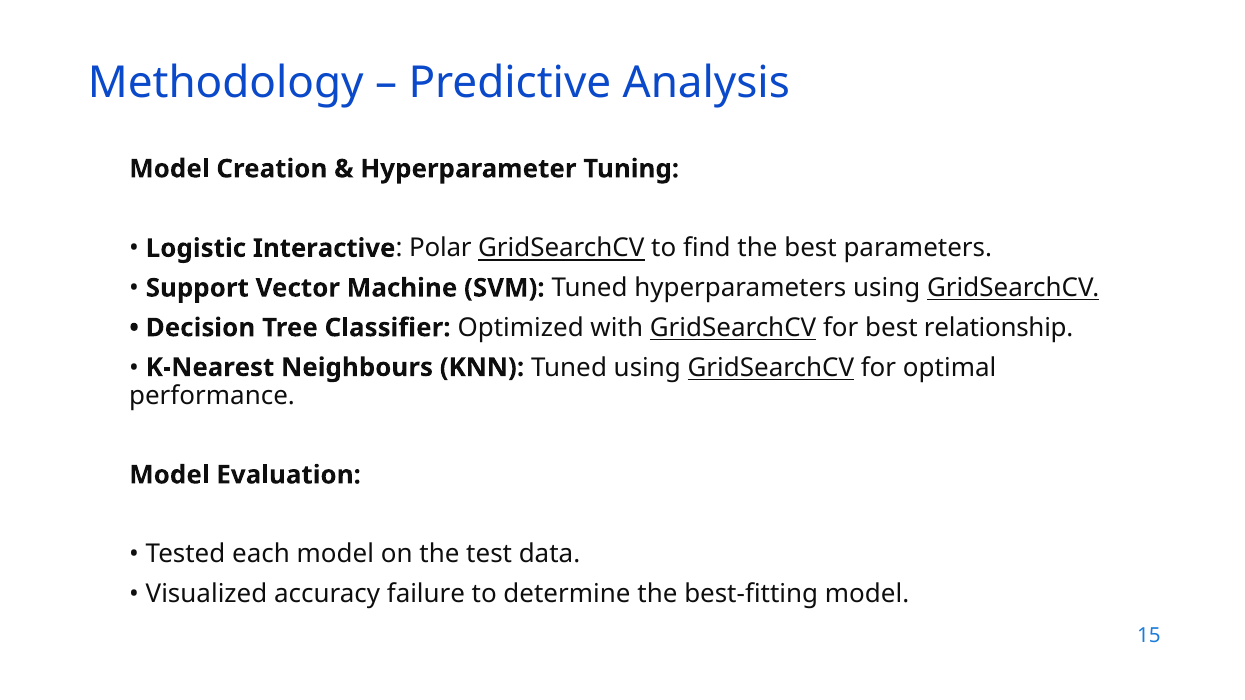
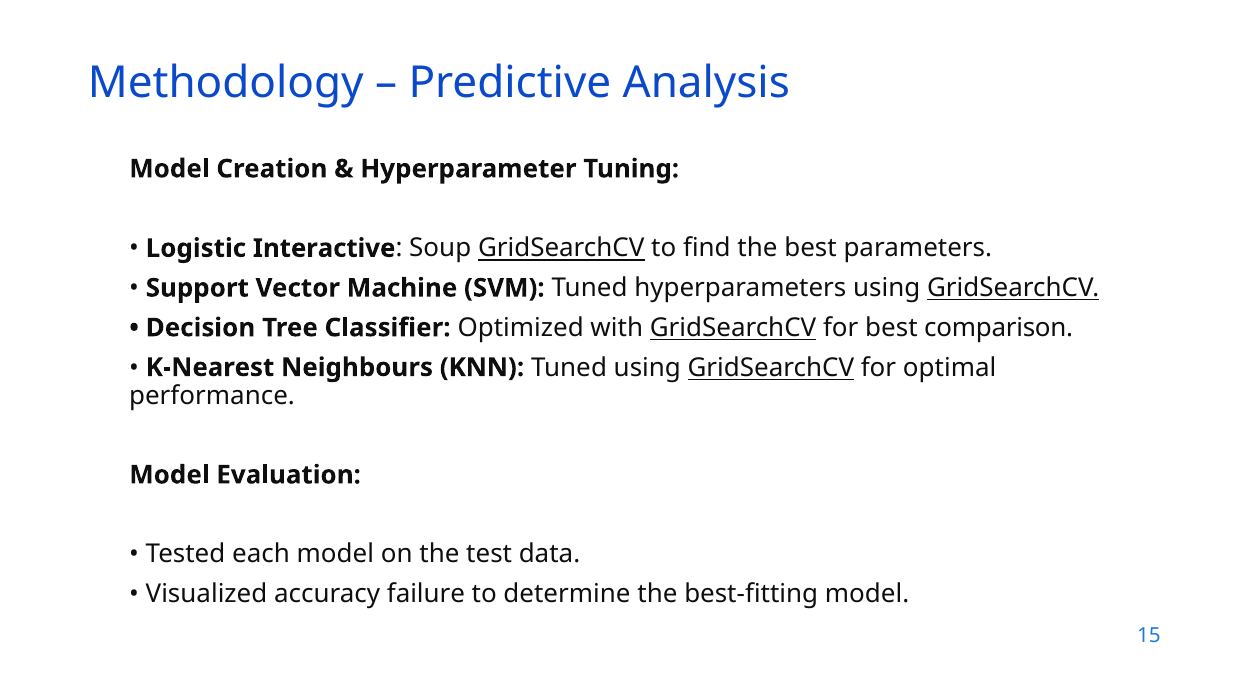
Polar: Polar -> Soup (440, 248)
relationship: relationship -> comparison (999, 328)
